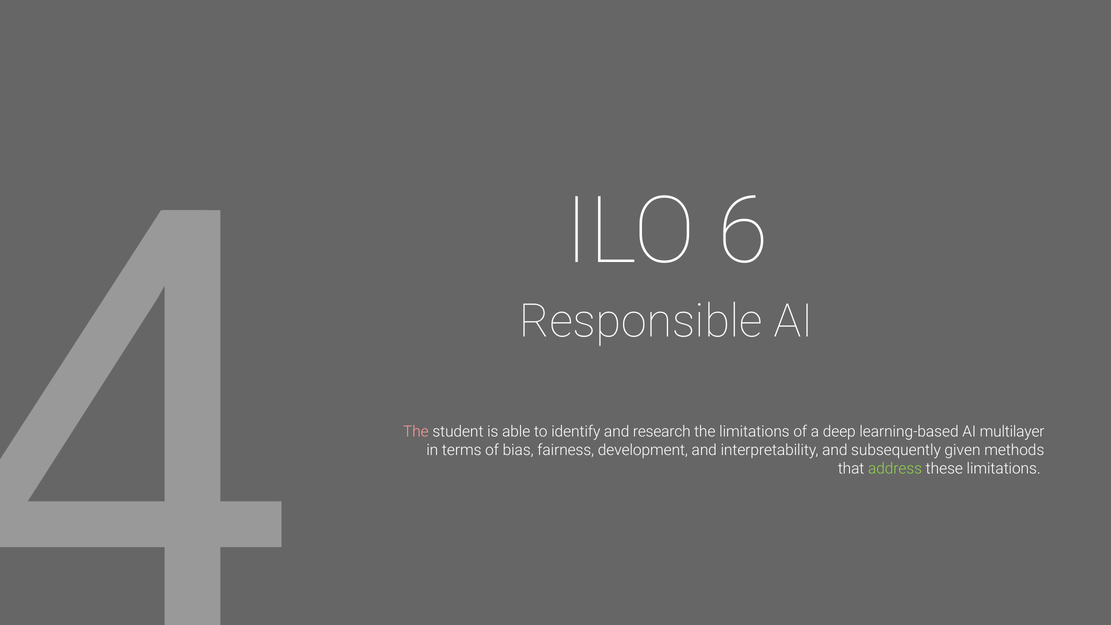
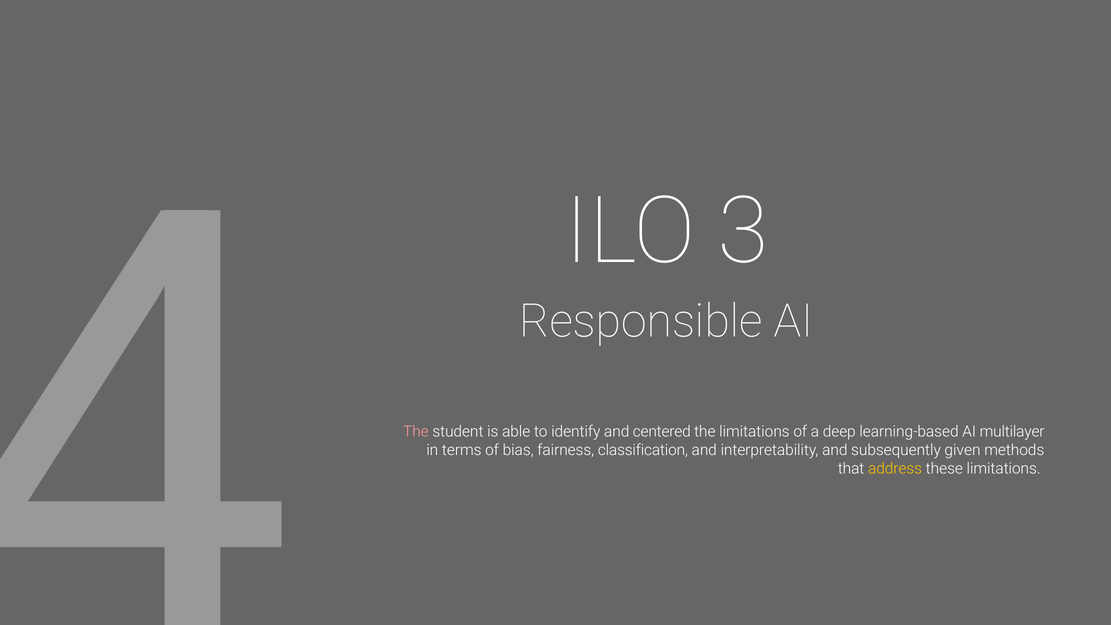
6: 6 -> 3 (743, 232)
research: research -> centered (662, 432)
development: development -> classification (643, 450)
address colour: light green -> yellow (895, 469)
